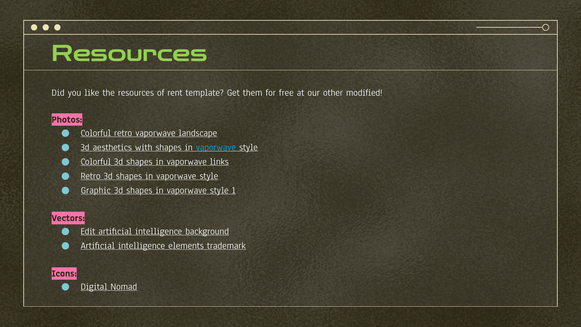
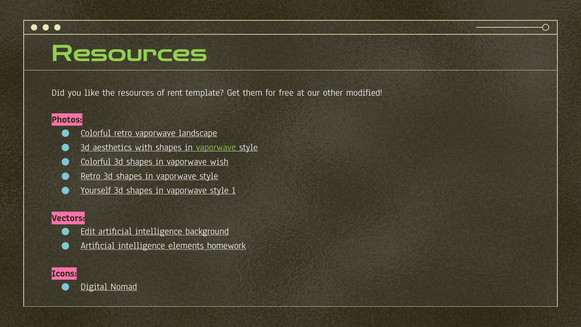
vaporwave colour: light blue -> light green (216, 147)
links: links -> wish (219, 161)
Graphic: Graphic -> Yourself (96, 190)
trademark: trademark -> homework (226, 246)
